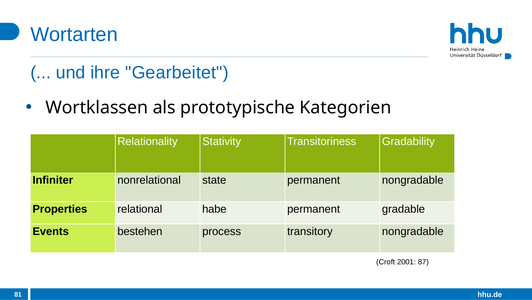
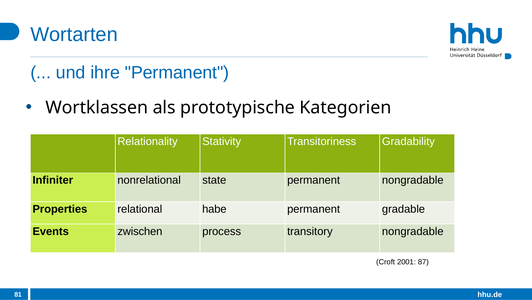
ihre Gearbeitet: Gearbeitet -> Permanent (177, 73)
bestehen: bestehen -> zwischen (140, 231)
